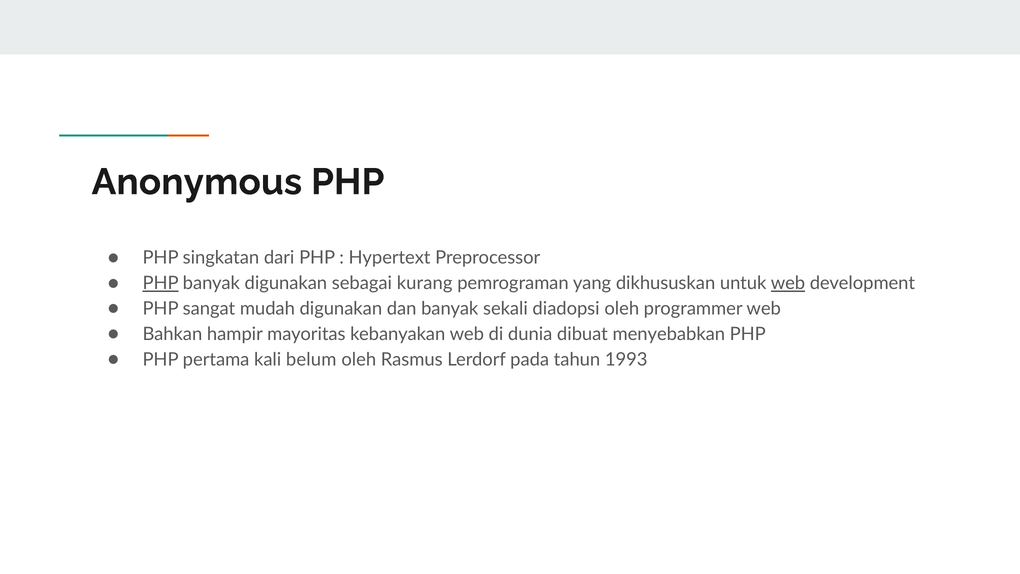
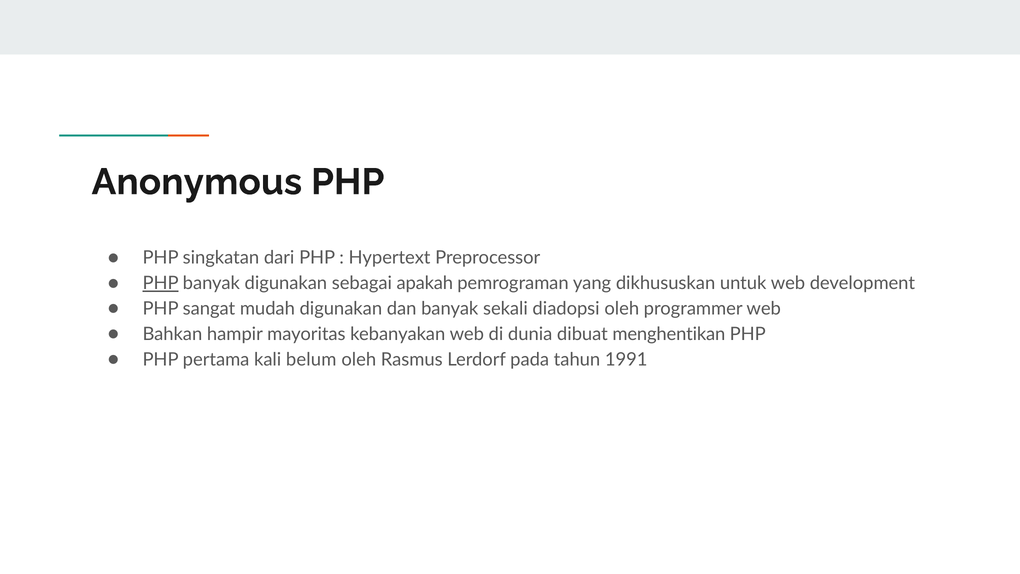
kurang: kurang -> apakah (425, 283)
web underline: present -> none (788, 283)
menyebabkan: menyebabkan -> menghentikan (669, 334)
1993: 1993 -> 1991 (626, 359)
